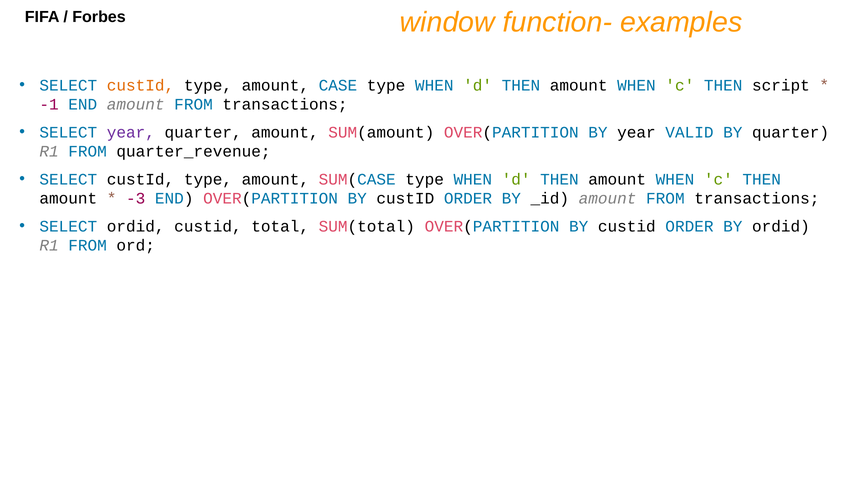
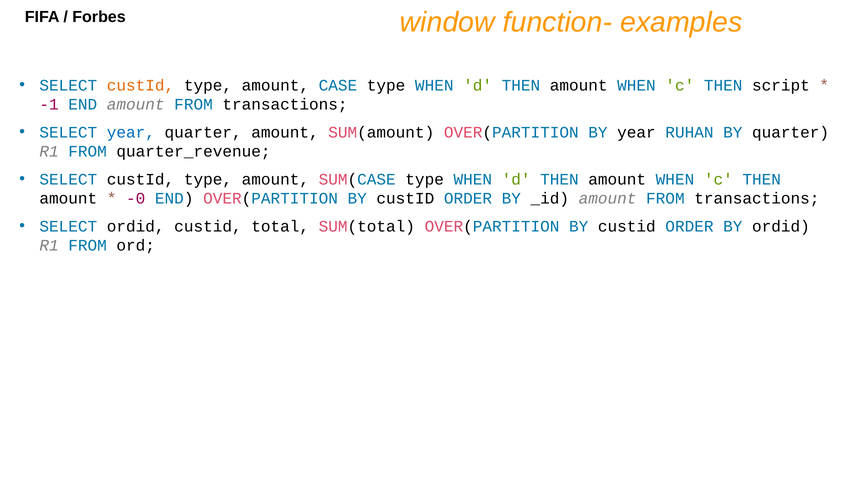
year colour: purple -> blue (131, 132)
VALID: VALID -> RUHAN (689, 132)
-3: -3 -> -0 (136, 199)
